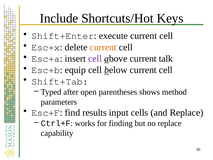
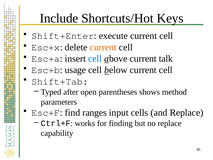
cell colour: purple -> blue (95, 59)
equip: equip -> usage (75, 70)
results: results -> ranges (95, 113)
